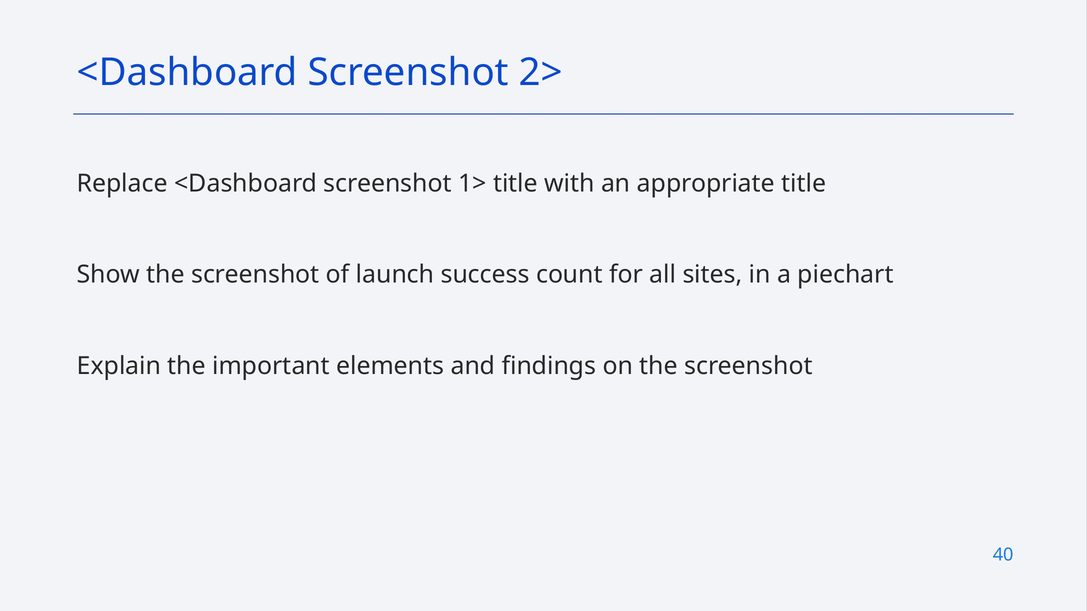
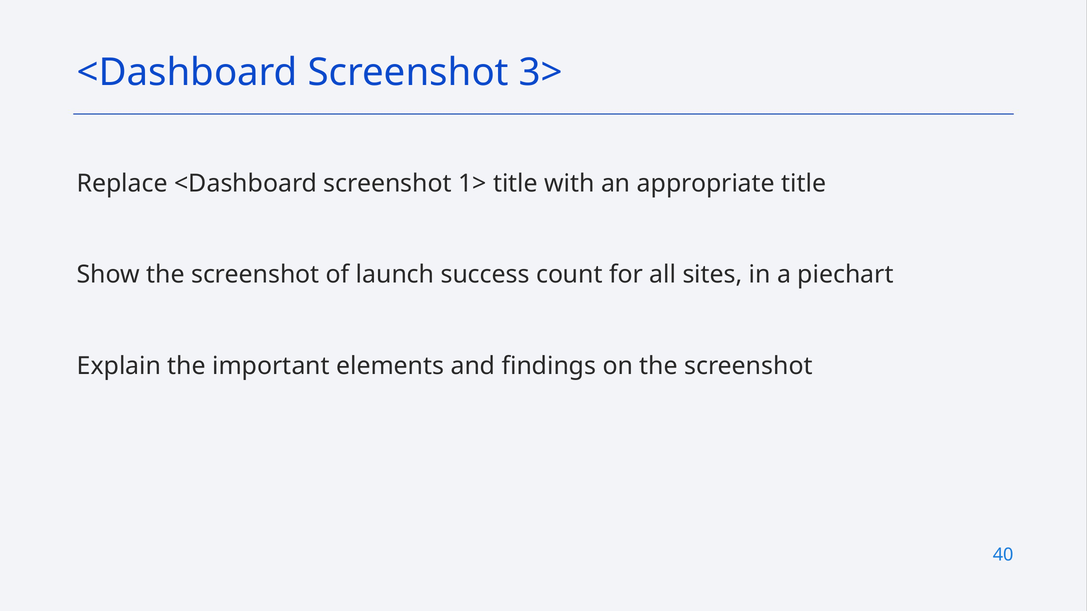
2>: 2> -> 3> (541, 73)
